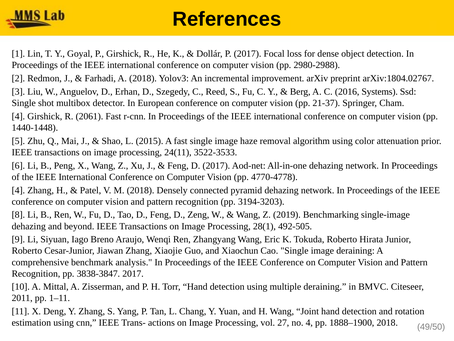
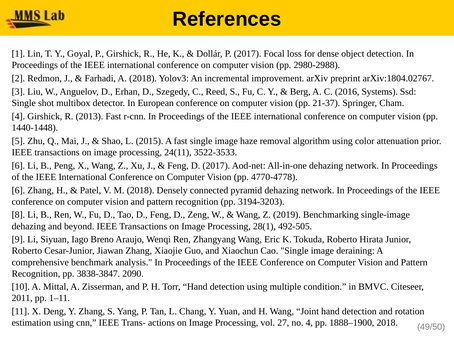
2061: 2061 -> 2013 (89, 116)
4: 4 -> 6 (18, 190)
3838-3847 2017: 2017 -> 2090 (133, 273)
multiple deraining: deraining -> condition (325, 286)
